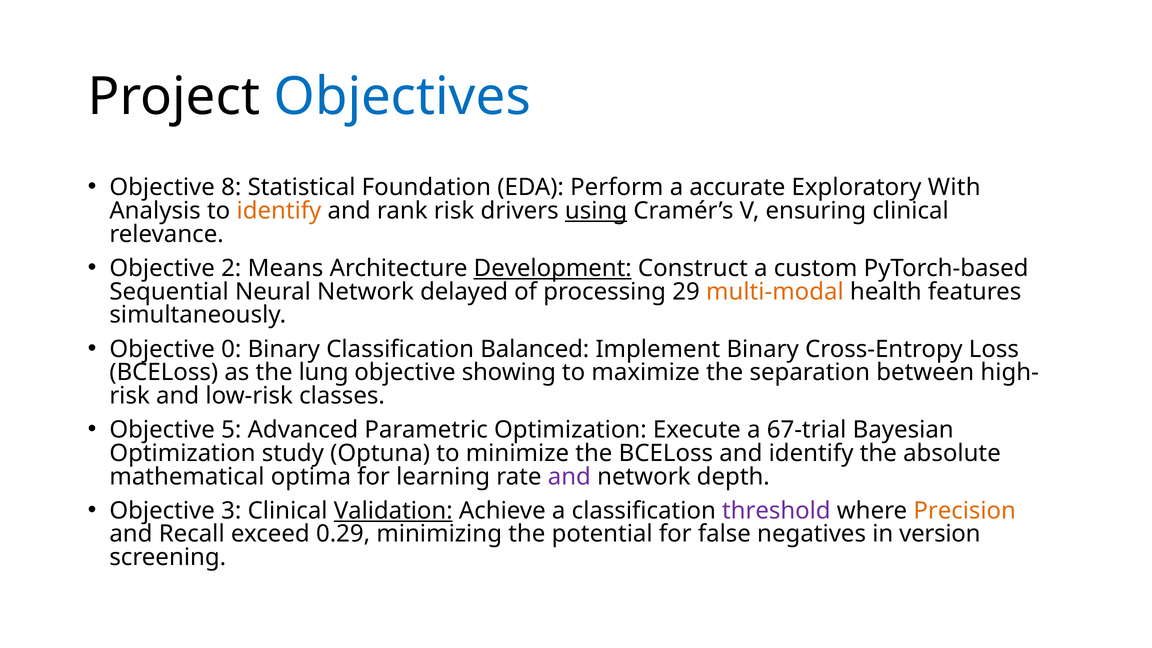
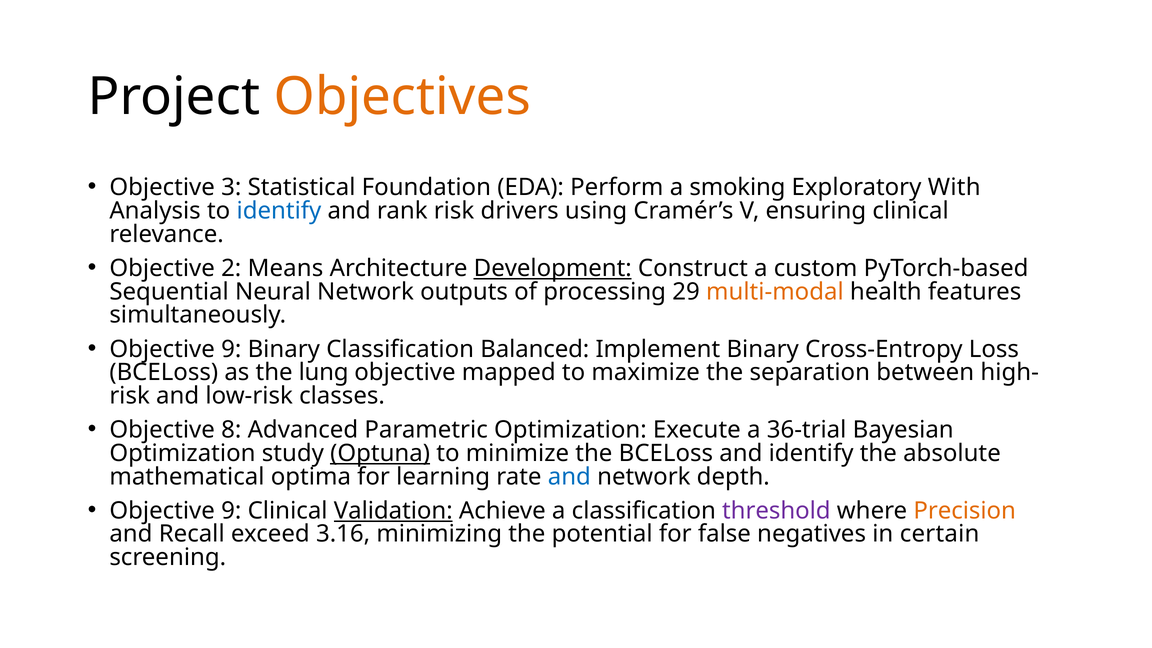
Objectives colour: blue -> orange (402, 97)
8: 8 -> 3 (231, 188)
accurate: accurate -> smoking (737, 188)
identify colour: orange -> blue (279, 211)
using underline: present -> none (596, 211)
delayed: delayed -> outputs (464, 292)
0: 0 -> 9 (231, 349)
showing: showing -> mapped (509, 372)
5: 5 -> 8 (231, 430)
67-trial: 67-trial -> 36-trial (807, 430)
Optuna underline: none -> present (380, 453)
and colour: purple -> blue (569, 477)
3: 3 -> 9 (231, 511)
0.29: 0.29 -> 3.16 (343, 534)
version: version -> certain (940, 534)
